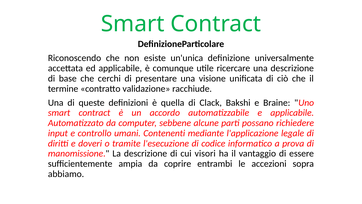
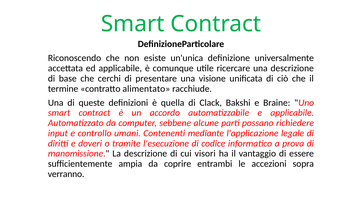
validazione: validazione -> alimentato (146, 89)
abbiamo: abbiamo -> verranno (66, 174)
